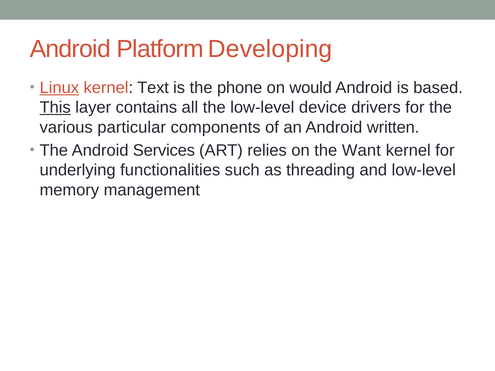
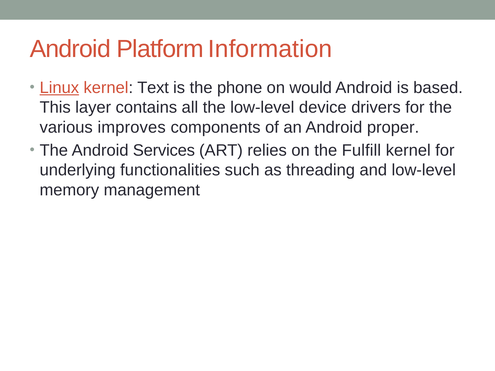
Developing: Developing -> Information (270, 49)
This underline: present -> none (55, 108)
particular: particular -> improves (132, 127)
written: written -> proper (393, 127)
Want: Want -> Fulfill (361, 150)
